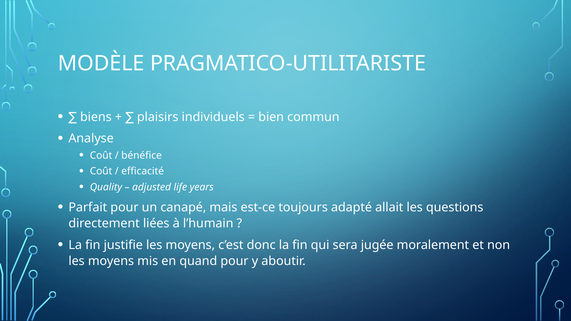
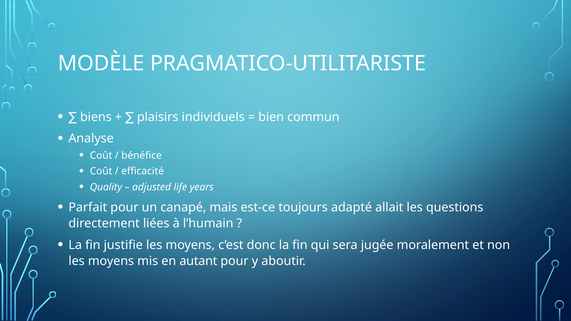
quand: quand -> autant (198, 261)
